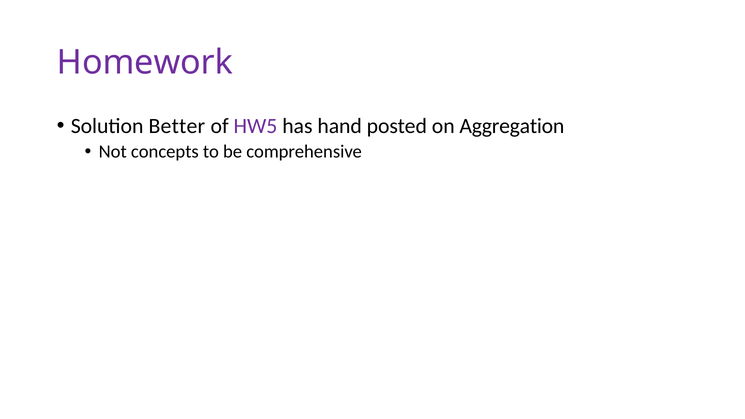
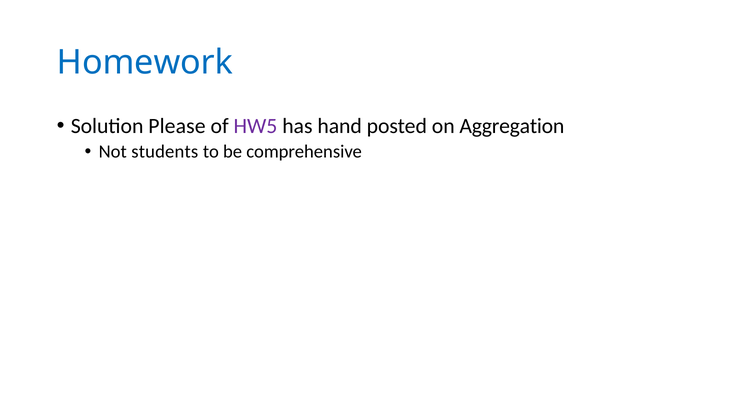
Homework colour: purple -> blue (145, 63)
Better: Better -> Please (177, 126)
concepts: concepts -> students (165, 152)
